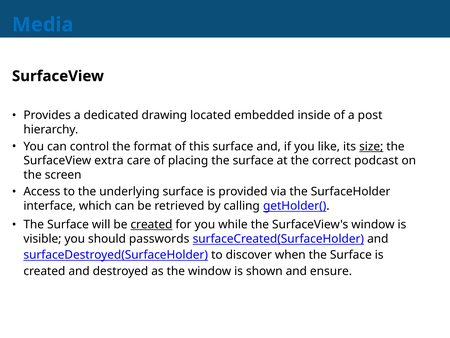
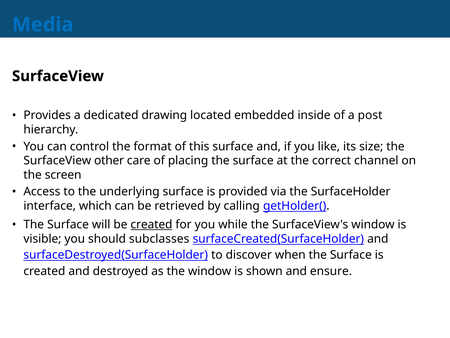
size underline: present -> none (371, 146)
extra: extra -> other (109, 160)
podcast: podcast -> channel (376, 160)
passwords: passwords -> subclasses (159, 239)
